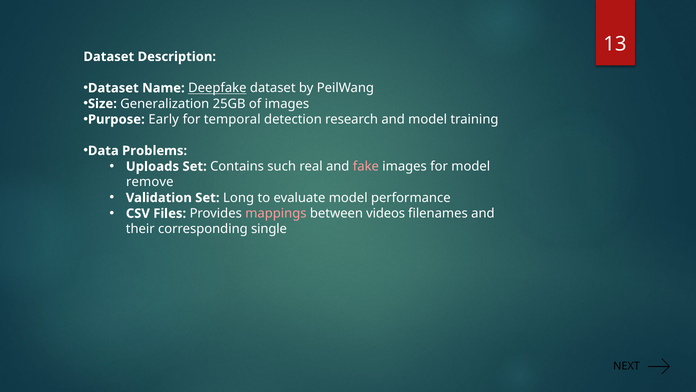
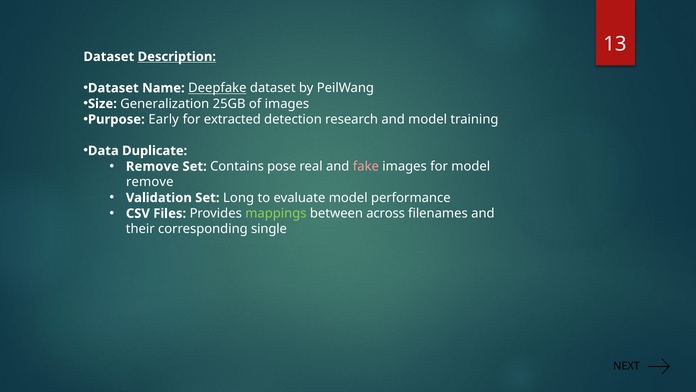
Description underline: none -> present (177, 57)
temporal: temporal -> extracted (232, 119)
Problems: Problems -> Duplicate (155, 151)
Uploads: Uploads -> Remove (152, 166)
such: such -> pose (282, 166)
mappings colour: pink -> light green (276, 213)
videos: videos -> across (386, 213)
